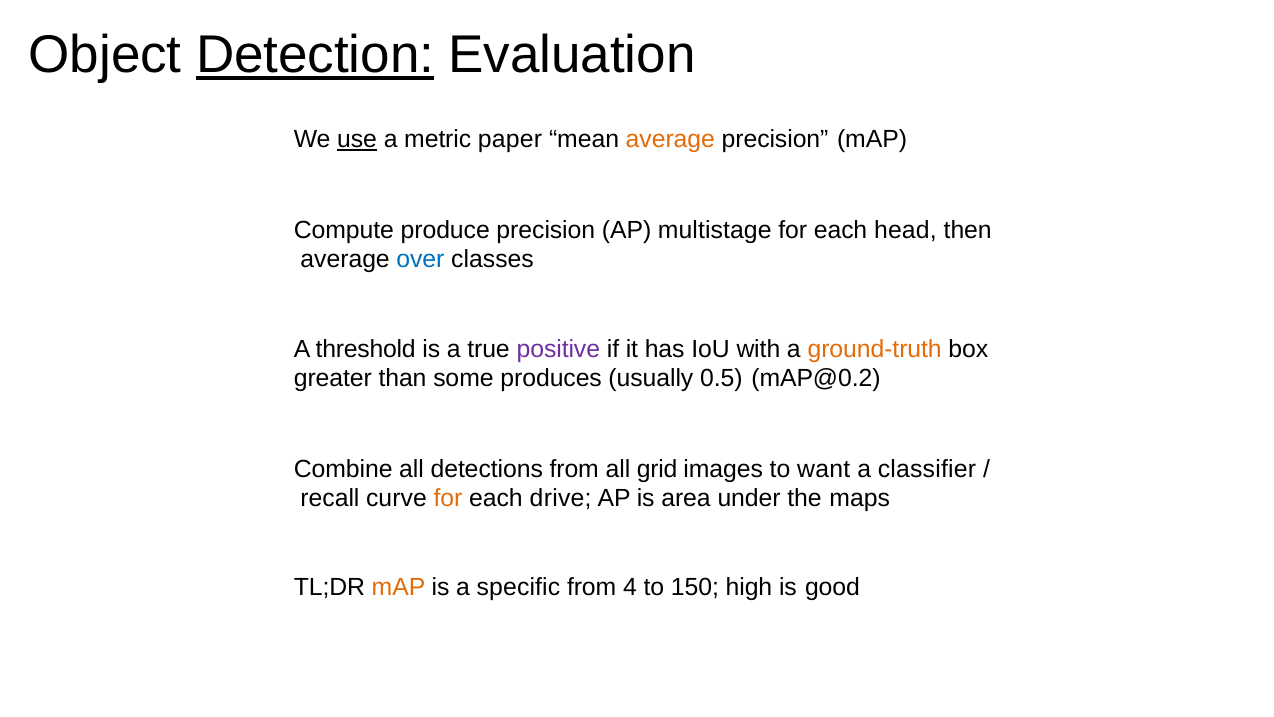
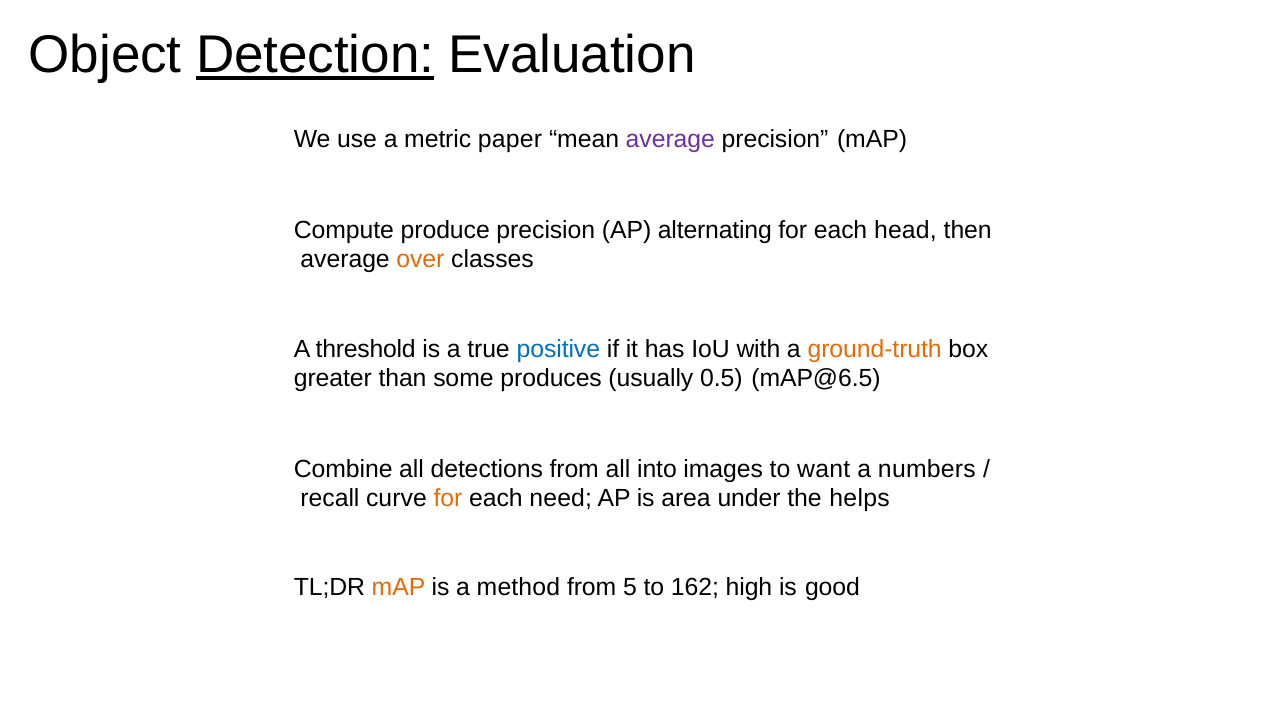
use underline: present -> none (357, 139)
average colour: orange -> purple (670, 139)
multistage: multistage -> alternating (715, 230)
over colour: blue -> orange (420, 259)
positive colour: purple -> blue (558, 349)
mAP@0.2: mAP@0.2 -> mAP@6.5 (816, 379)
grid: grid -> into (657, 469)
classifier: classifier -> numbers (927, 469)
drive: drive -> need (561, 498)
maps: maps -> helps (860, 498)
specific: specific -> method (518, 587)
4: 4 -> 5 (630, 587)
150: 150 -> 162 (695, 587)
